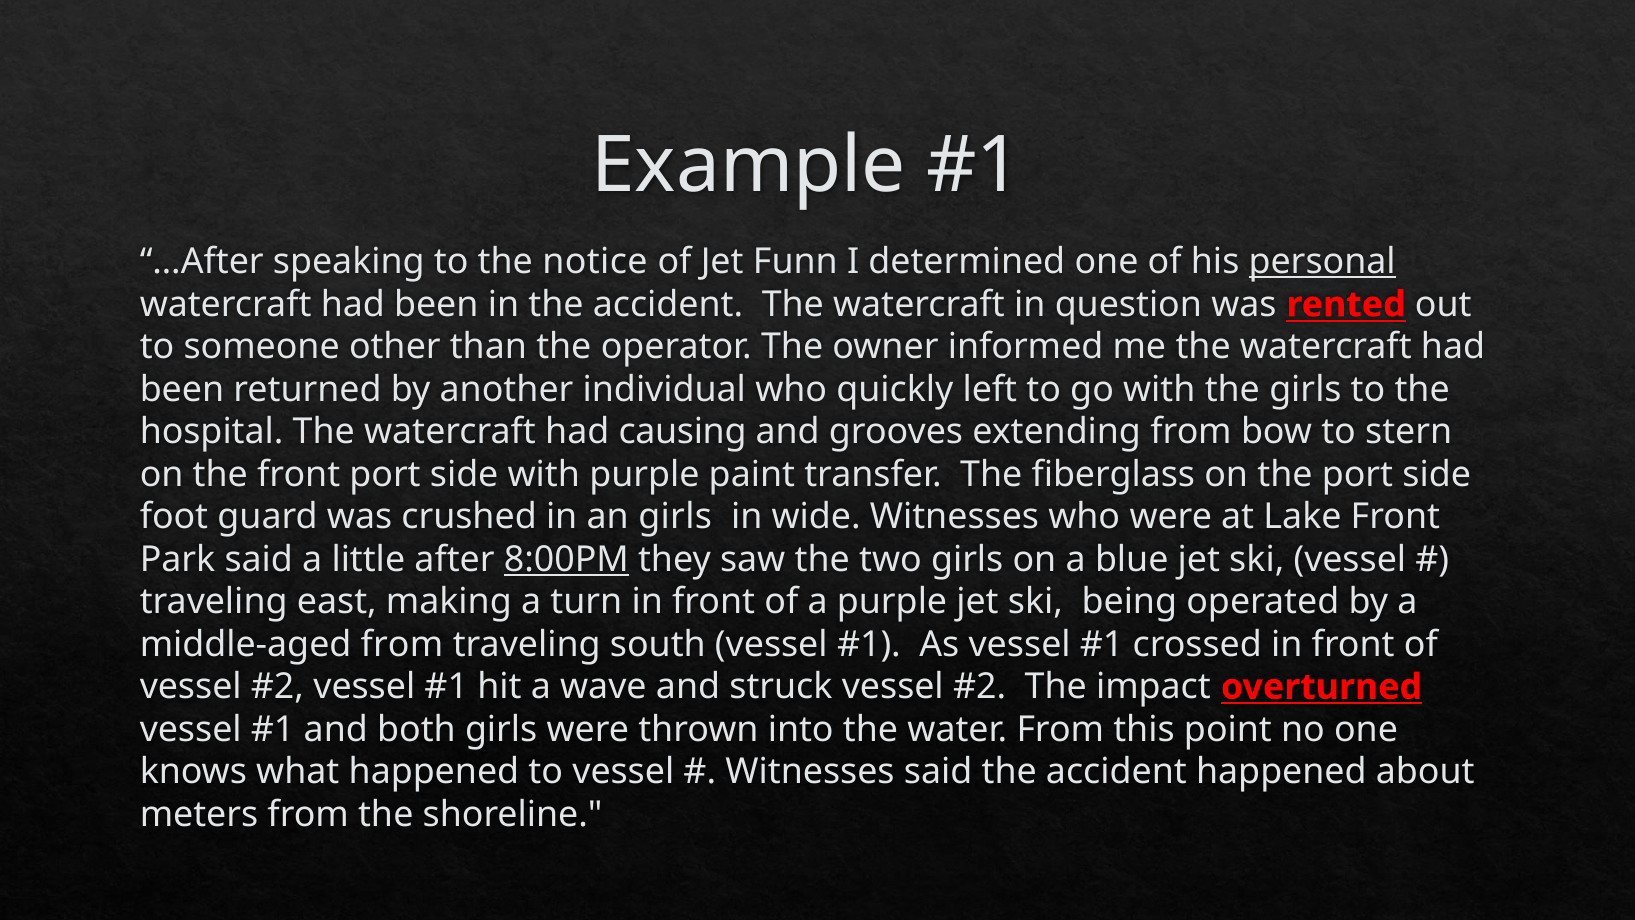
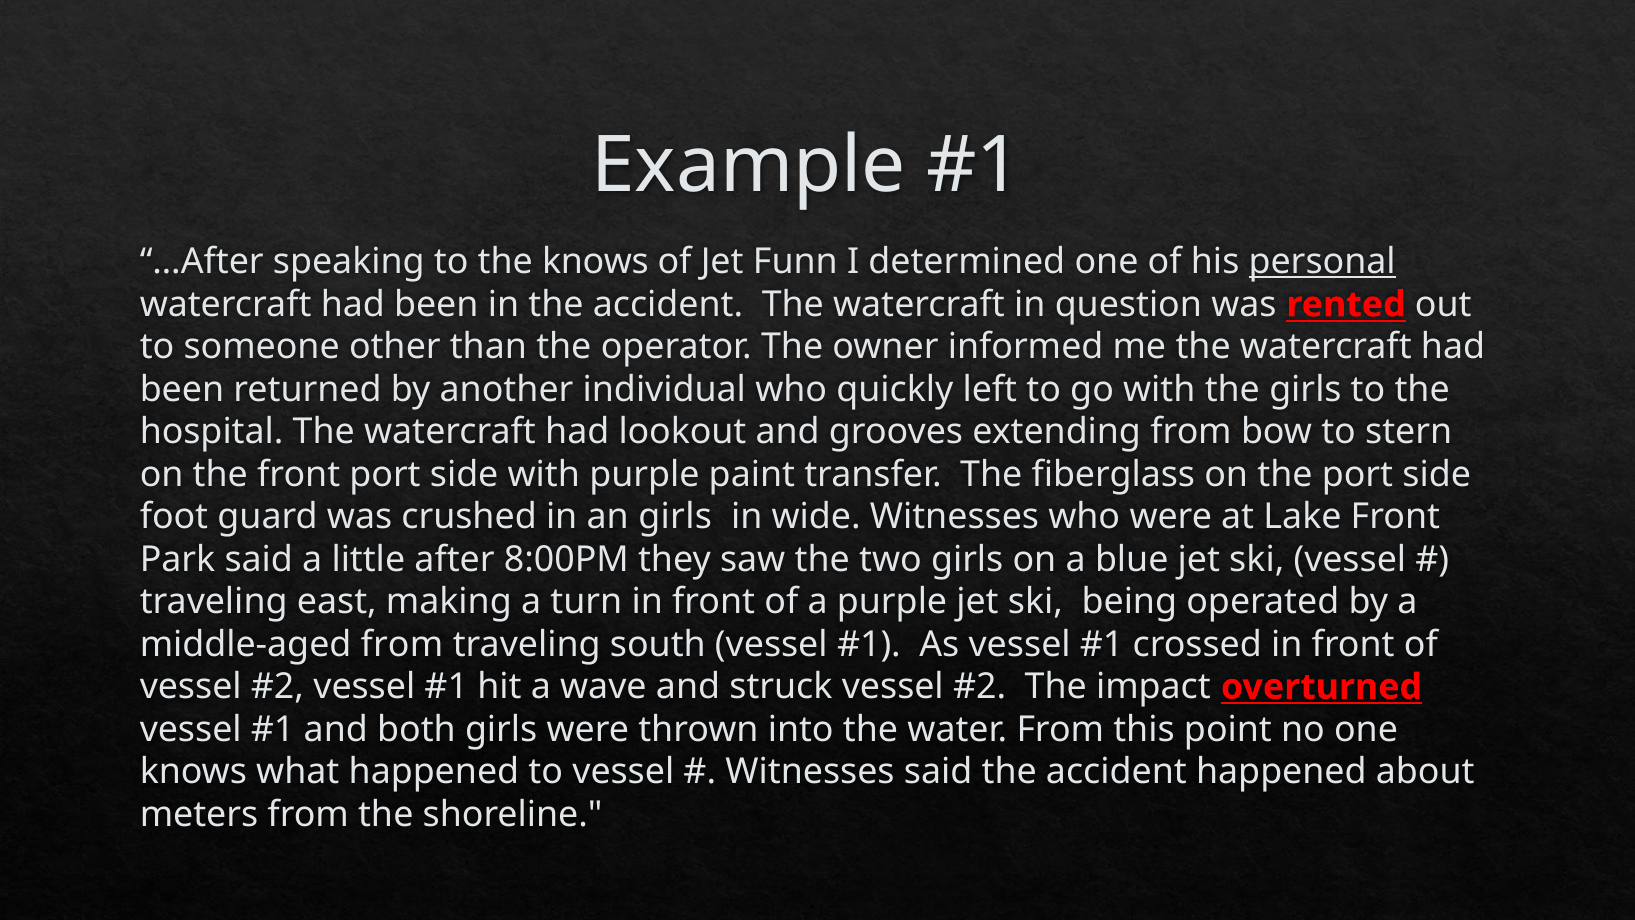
the notice: notice -> knows (595, 262)
causing: causing -> lookout (682, 432)
8:00PM underline: present -> none (566, 559)
